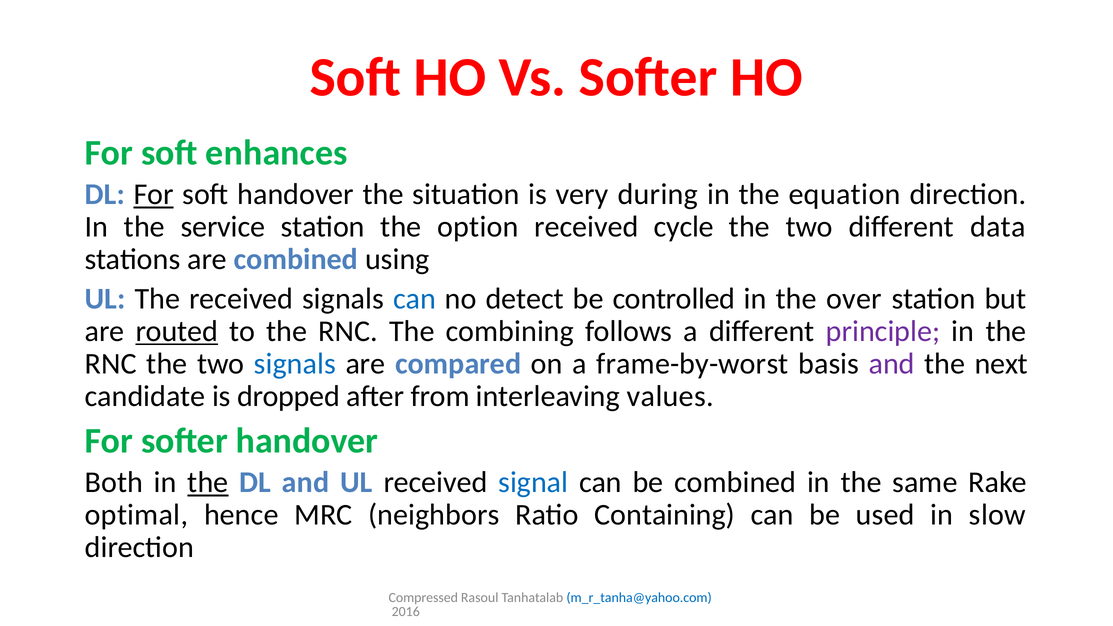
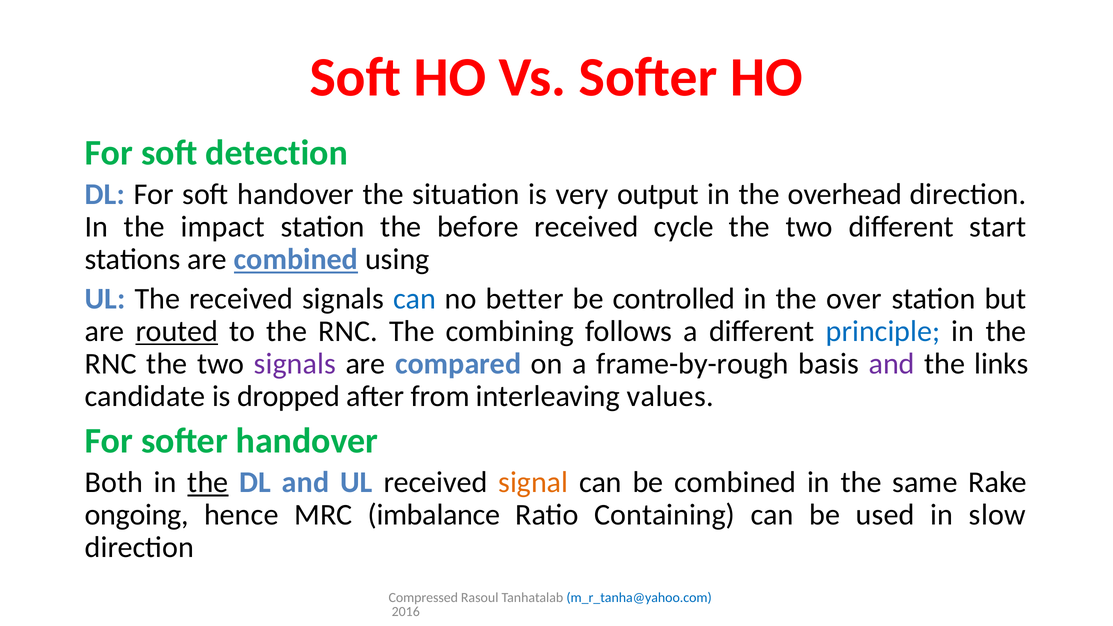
enhances: enhances -> detection (277, 153)
For underline: present -> none (154, 194)
during: during -> output (658, 194)
equation: equation -> overhead (845, 194)
service: service -> impact (223, 227)
option: option -> before (478, 227)
data: data -> start (998, 227)
combined underline: none -> present (296, 260)
detect: detect -> better (525, 299)
principle colour: purple -> blue (883, 331)
signals colour: blue -> purple (295, 364)
frame-by-worst: frame-by-worst -> frame-by-rough (693, 364)
next: next -> links (1001, 364)
signal colour: blue -> orange (533, 483)
optimal: optimal -> ongoing (137, 515)
neighbors: neighbors -> imbalance (434, 515)
